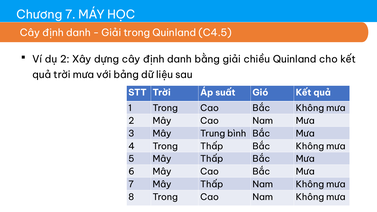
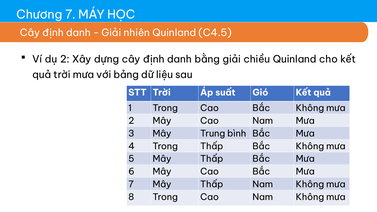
Giải trong: trong -> nhiên (137, 33)
